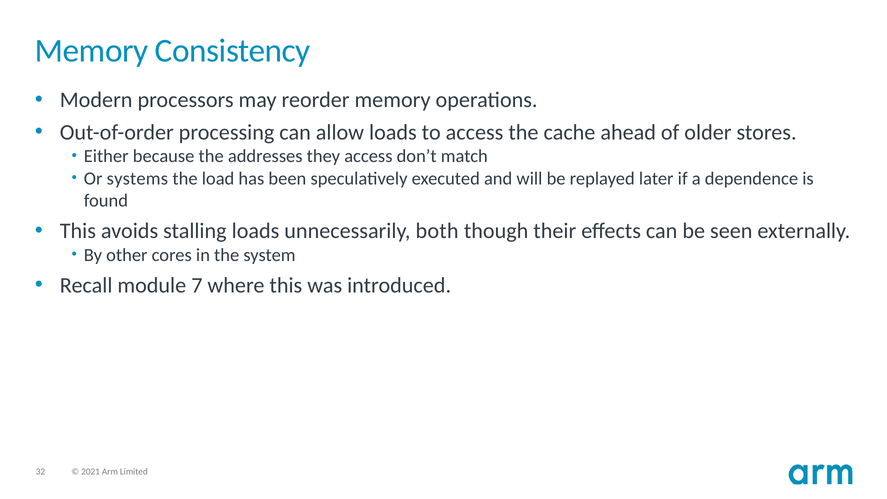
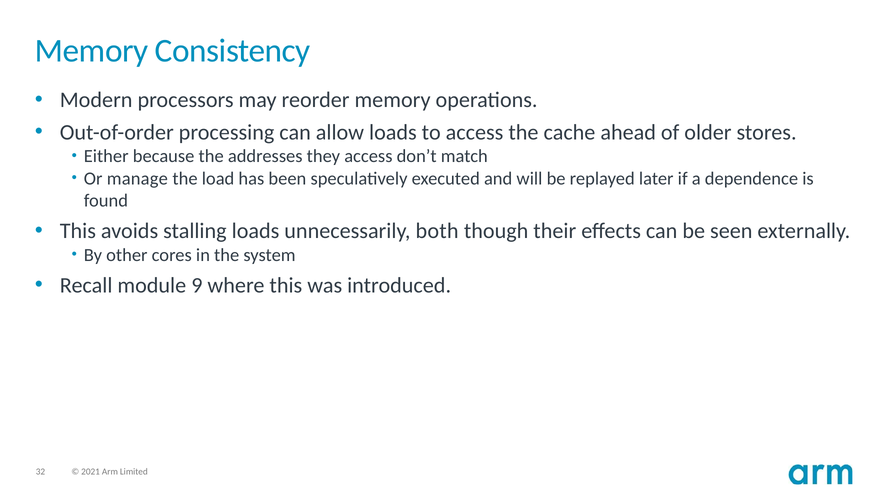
systems: systems -> manage (137, 179)
7: 7 -> 9 (197, 285)
